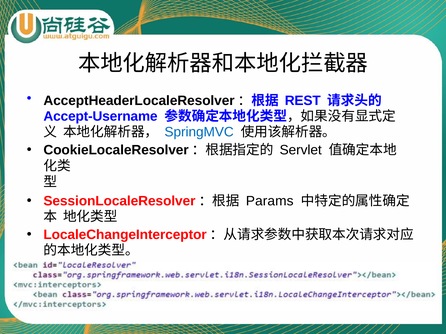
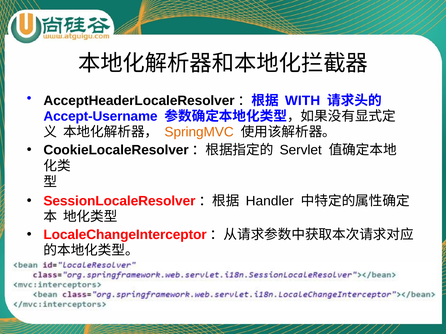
REST: REST -> WITH (303, 101)
SpringMVC colour: blue -> orange (199, 132)
Params: Params -> Handler (270, 201)
